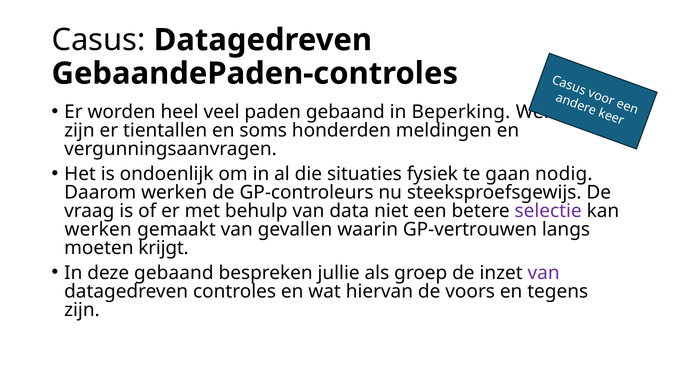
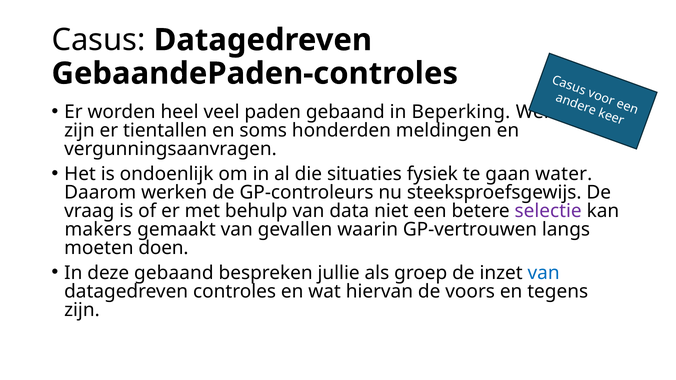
nodig: nodig -> water (564, 174)
werken: werken -> makers (98, 230)
krijgt: krijgt -> doen (163, 248)
van colour: purple -> blue (544, 273)
